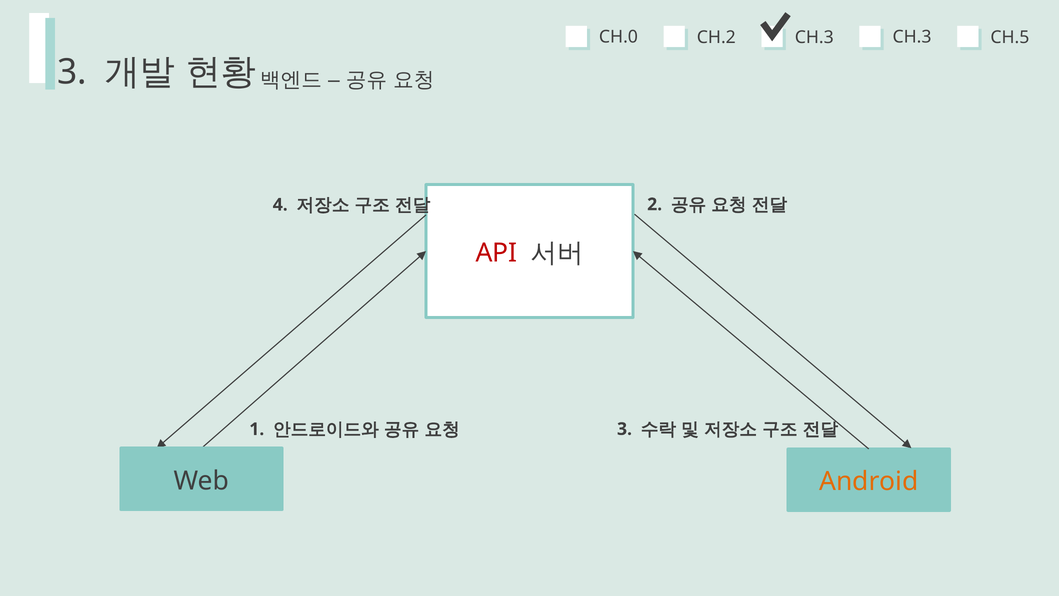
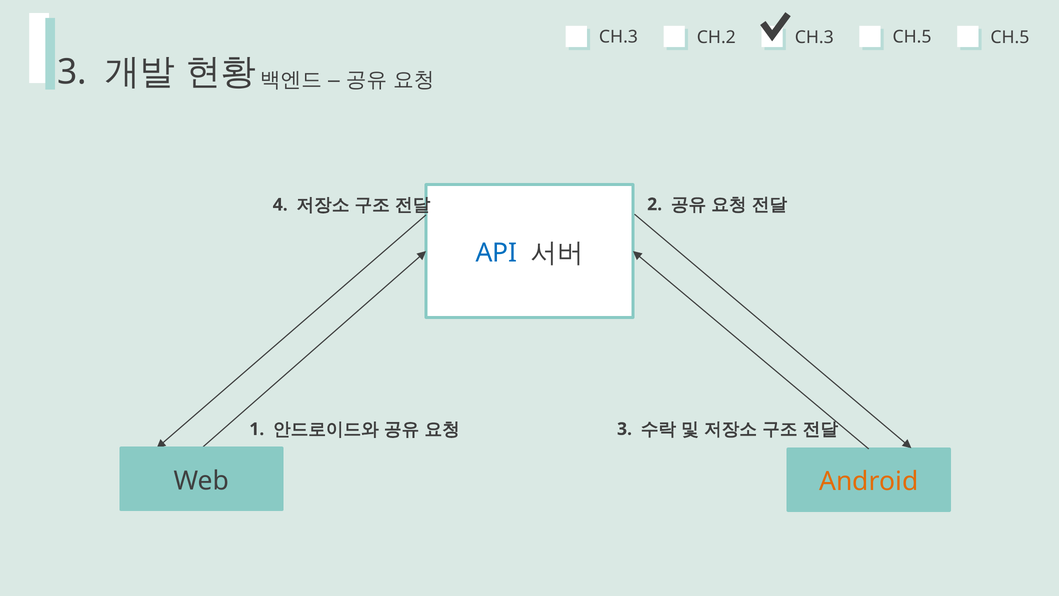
CH.0: CH.0 -> CH.3 (618, 37)
CH.3 CH.3: CH.3 -> CH.5 (912, 37)
API colour: red -> blue (496, 253)
